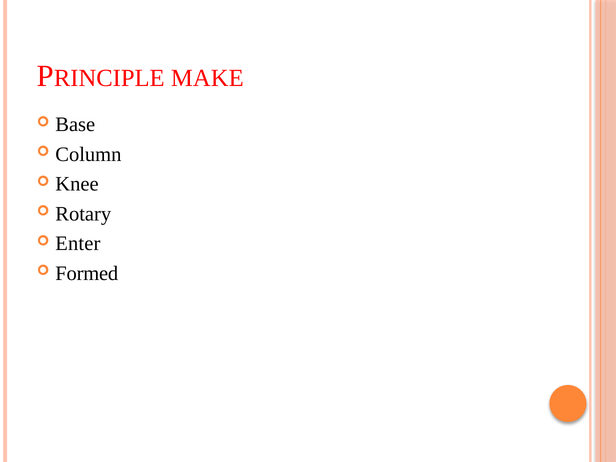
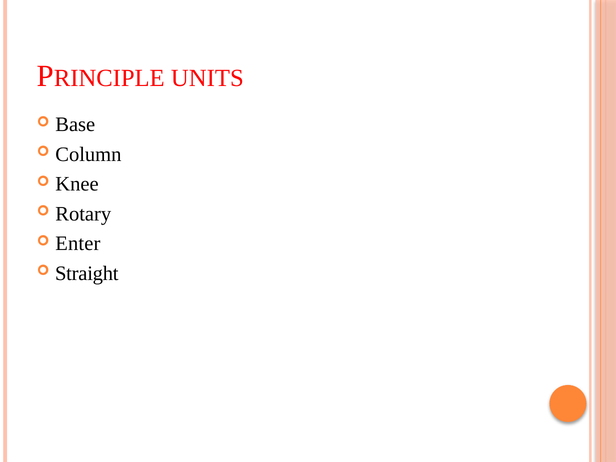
MAKE: MAKE -> UNITS (207, 78)
Formed: Formed -> Straight (87, 274)
